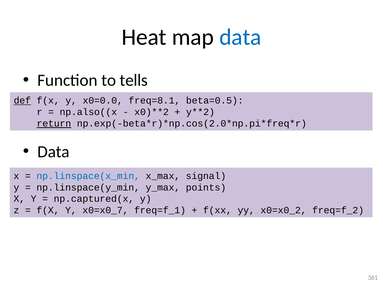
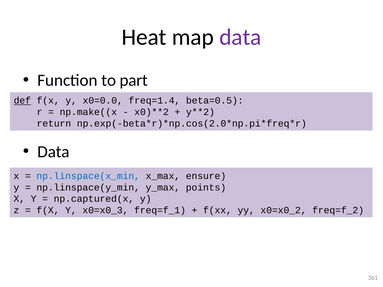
data colour: blue -> purple (240, 37)
tells: tells -> part (134, 80)
freq=8.1: freq=8.1 -> freq=1.4 (154, 101)
np.also((x: np.also((x -> np.make((x (88, 112)
return underline: present -> none (54, 124)
signal: signal -> ensure (206, 176)
x0=x0_7: x0=x0_7 -> x0=x0_3 (105, 211)
